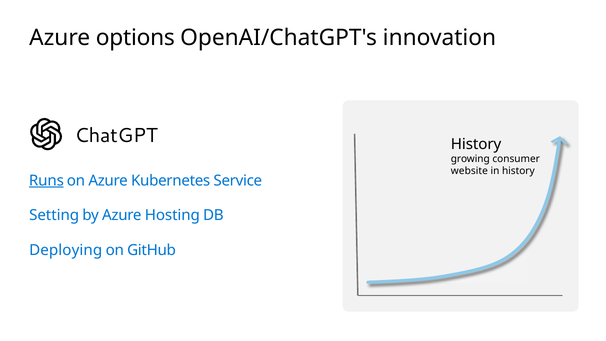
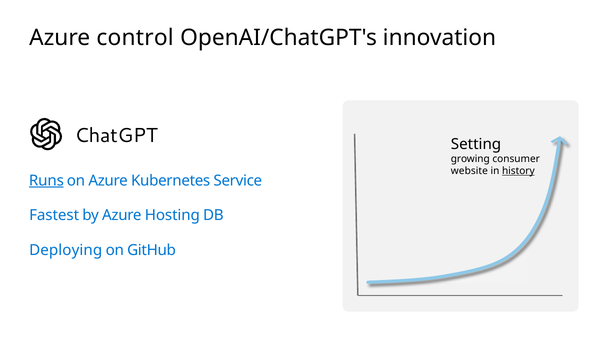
options: options -> control (135, 38)
History: History -> Setting (476, 144)
history underline: none -> present (518, 171)
Setting: Setting -> Fastest (54, 215)
